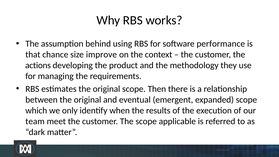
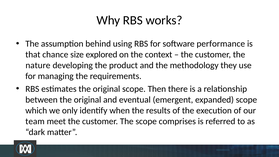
improve: improve -> explored (102, 55)
actions: actions -> nature (38, 65)
applicable: applicable -> comprises (177, 121)
